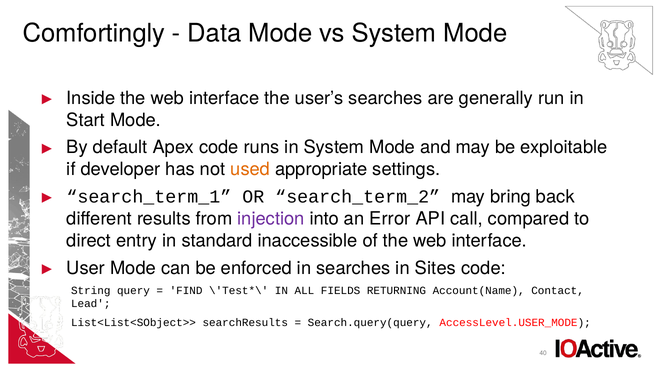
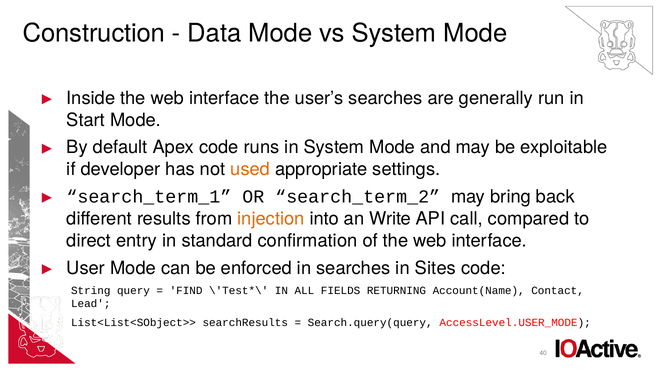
Comfortingly: Comfortingly -> Construction (94, 34)
injection colour: purple -> orange (271, 219)
Error: Error -> Write (390, 219)
inaccessible: inaccessible -> confirmation (308, 241)
